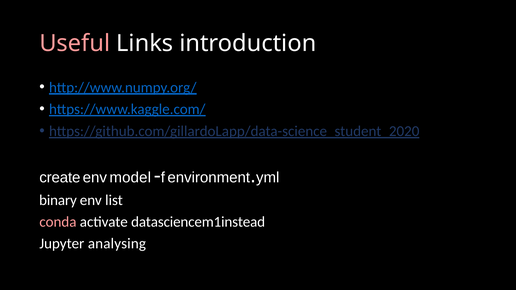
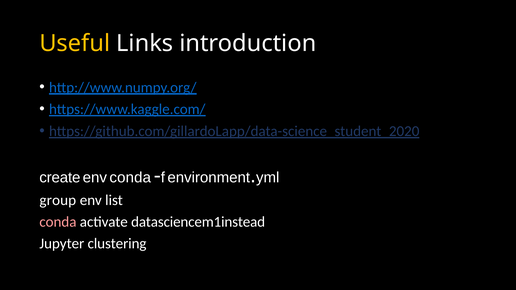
Useful colour: pink -> yellow (75, 43)
env model: model -> conda (130, 178)
binary: binary -> group (58, 200)
analysing: analysing -> clustering (117, 244)
